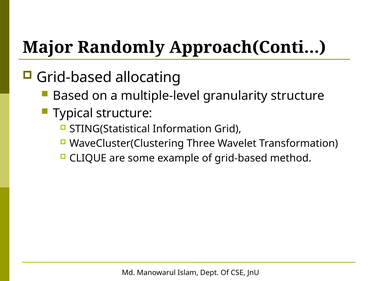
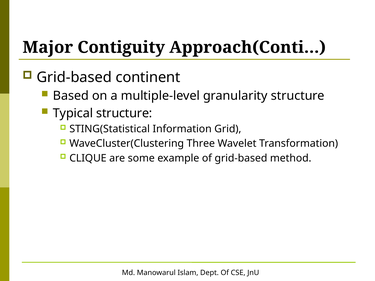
Randomly: Randomly -> Contiguity (121, 47)
allocating: allocating -> continent (148, 77)
